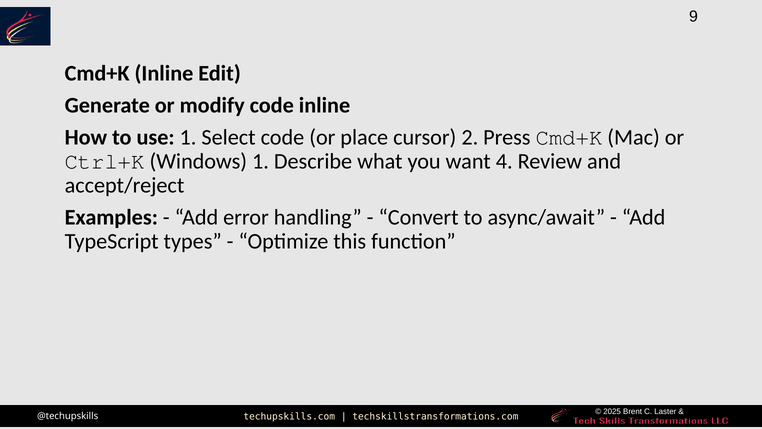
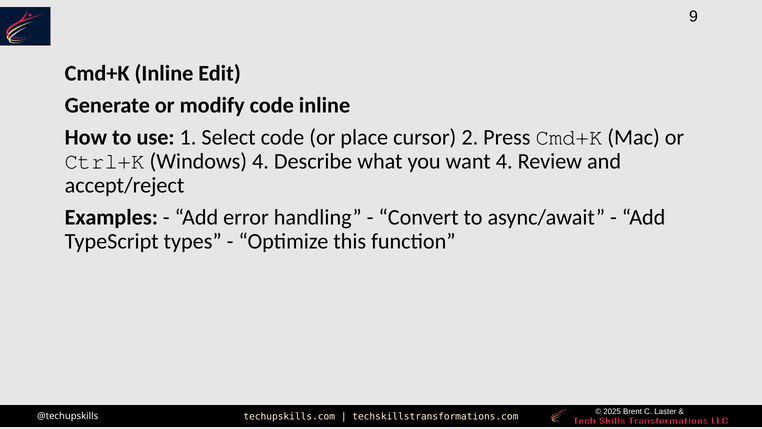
Windows 1: 1 -> 4 (260, 161)
